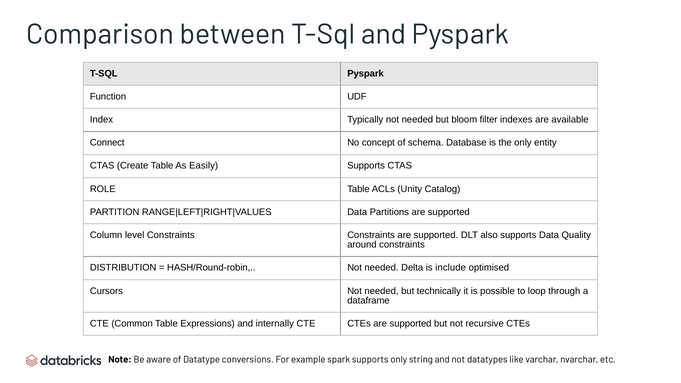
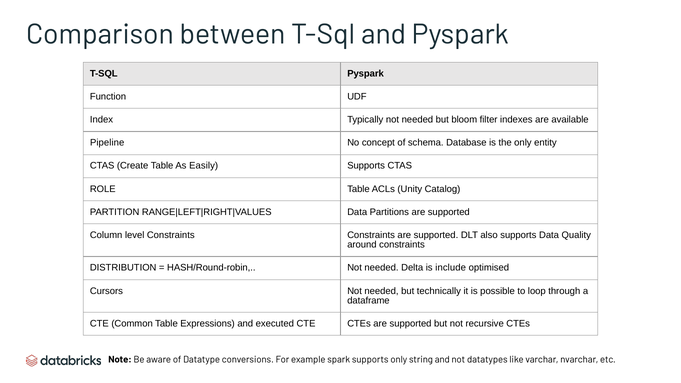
Connect: Connect -> Pipeline (107, 143)
internally: internally -> executed (275, 324)
